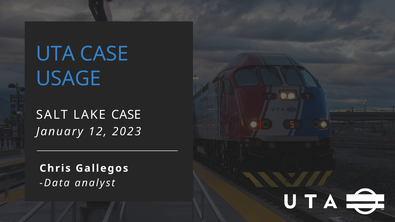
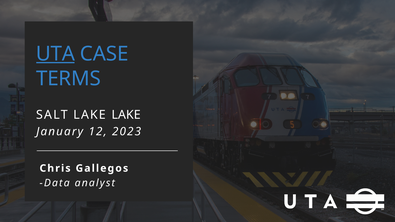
UTA underline: none -> present (55, 54)
USAGE: USAGE -> TERMS (68, 79)
LAKE CASE: CASE -> LAKE (126, 115)
